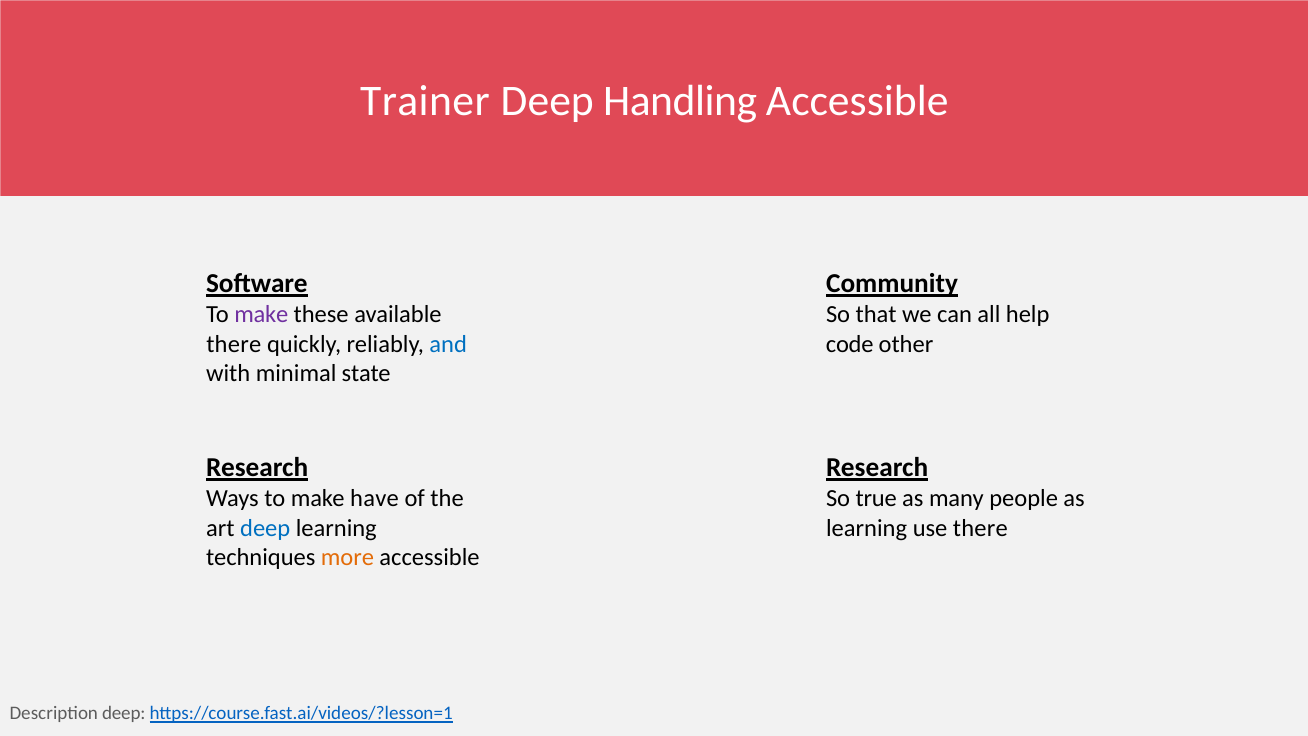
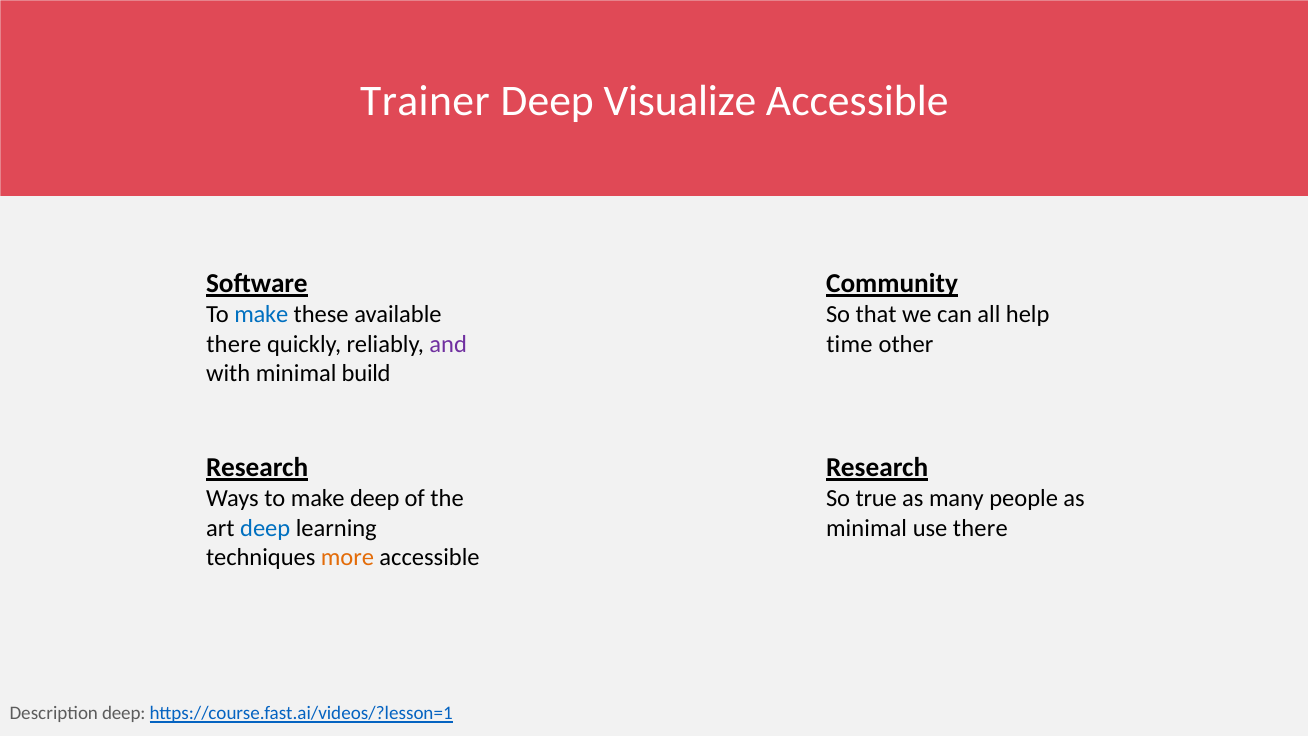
Handling: Handling -> Visualize (680, 101)
make colour: purple -> blue (261, 315)
and colour: blue -> purple (448, 344)
code: code -> time (849, 344)
state: state -> build (366, 374)
make have: have -> deep (375, 499)
learning: learning -> minimal (867, 528)
